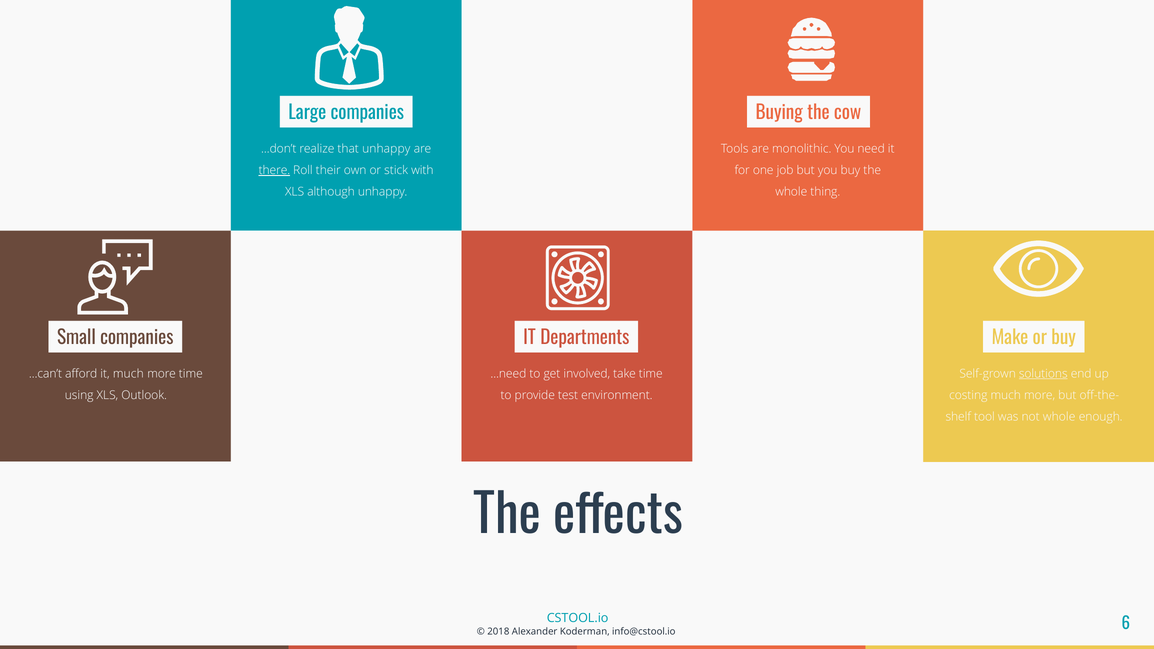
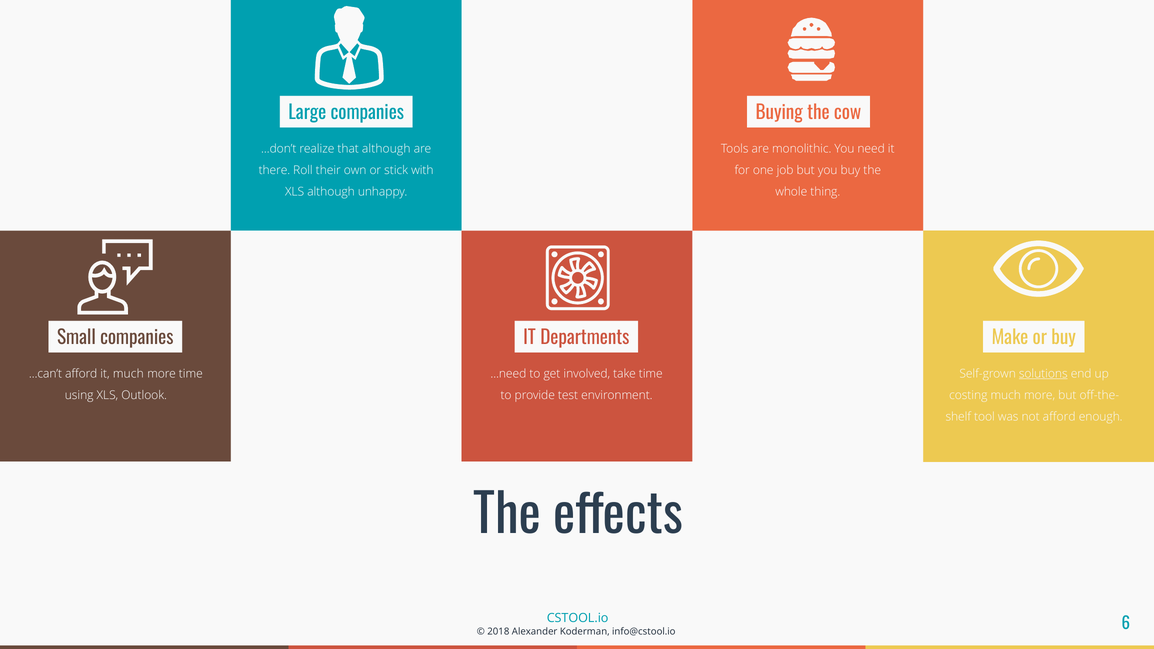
that unhappy: unhappy -> although (386, 149)
there underline: present -> none (274, 170)
not whole: whole -> afford (1059, 417)
